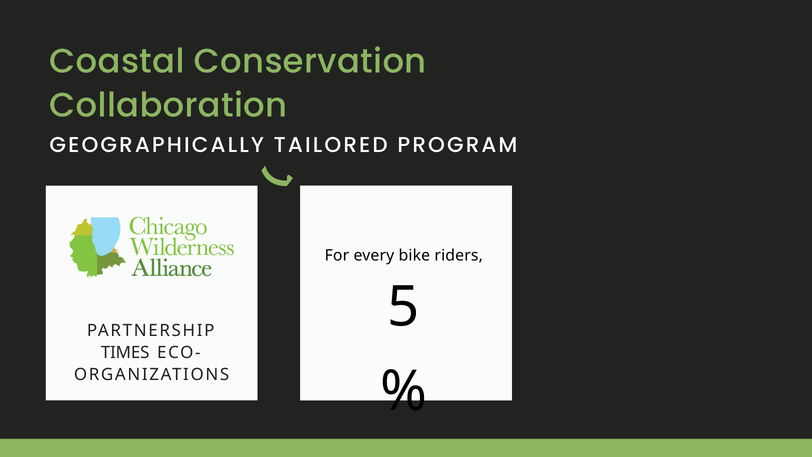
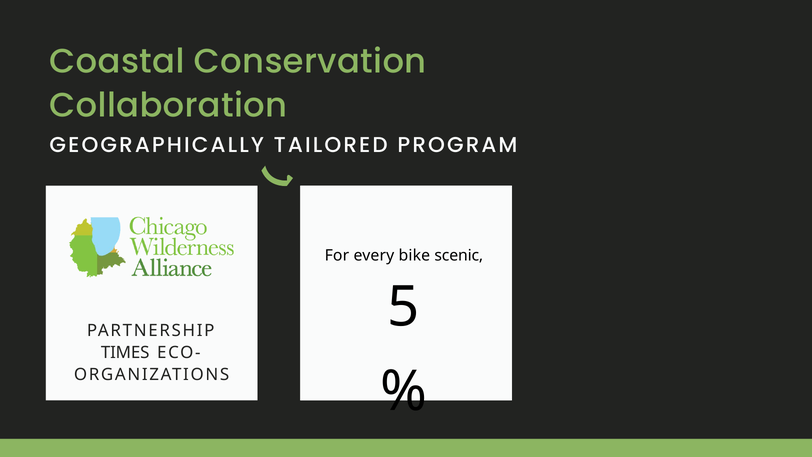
riders: riders -> scenic (459, 256)
